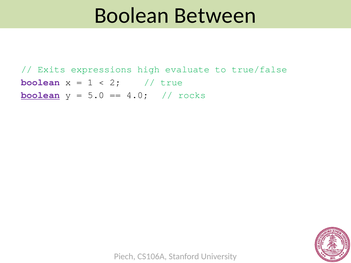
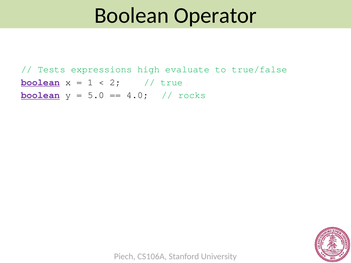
Between: Between -> Operator (215, 16)
Exits: Exits -> Tests (52, 69)
boolean underline: none -> present (40, 82)
